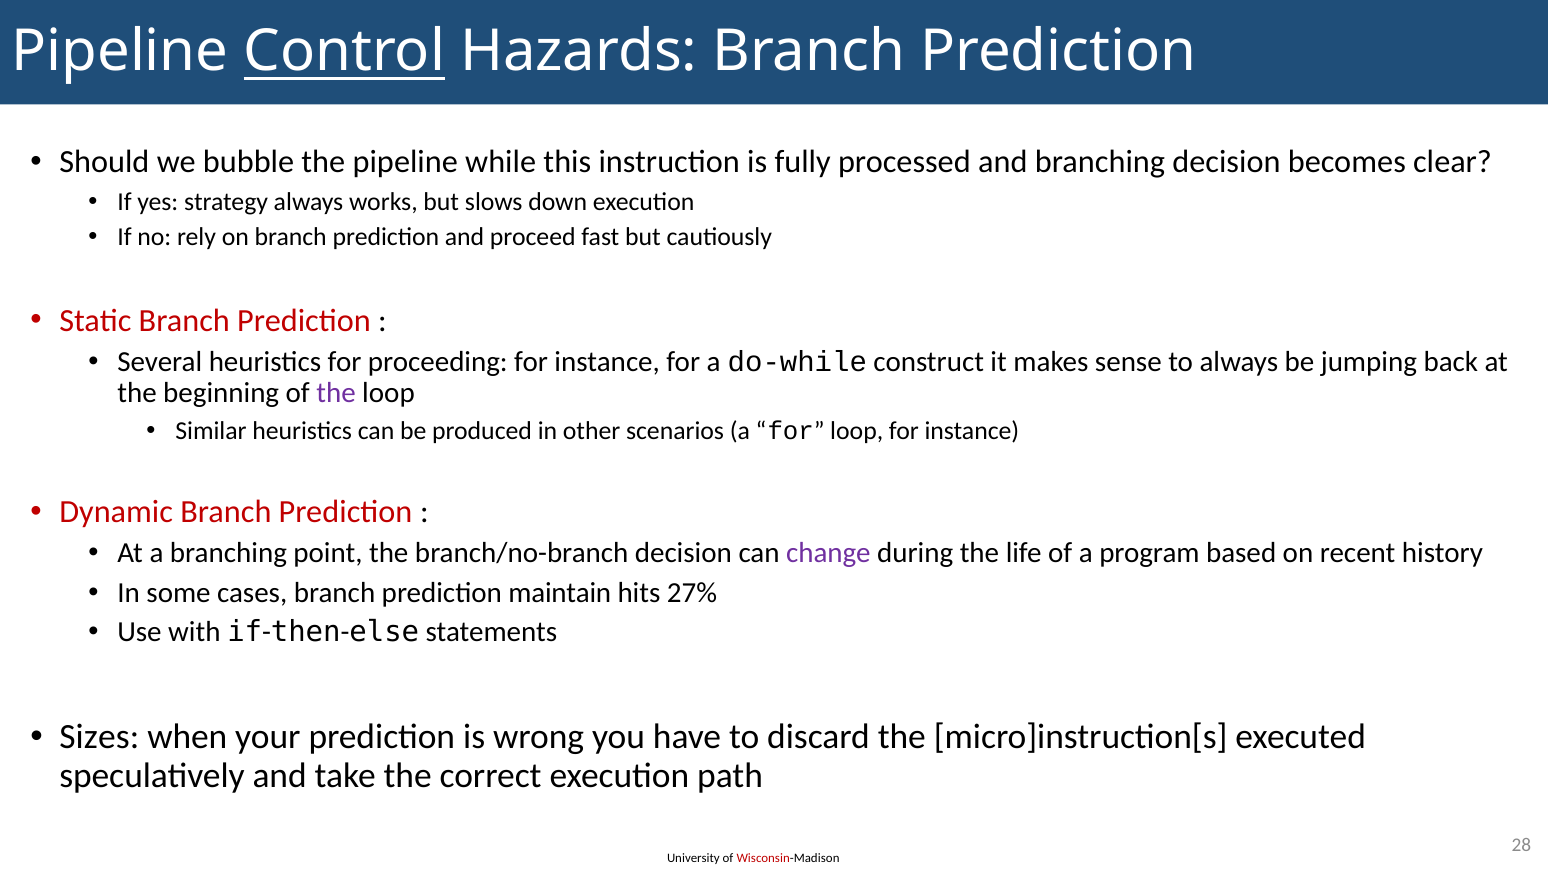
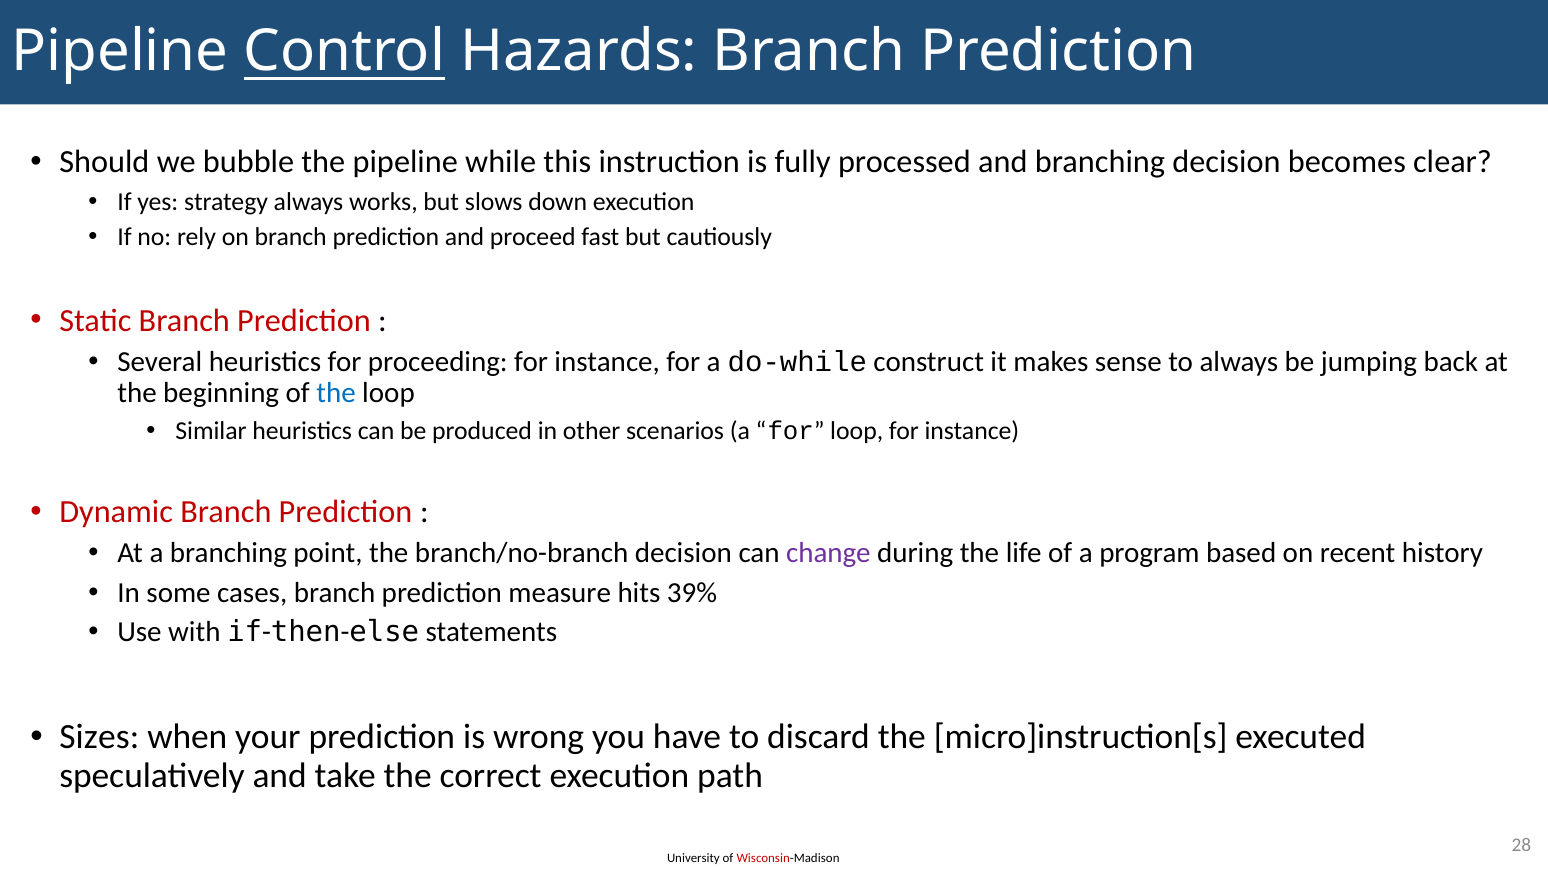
the colour: purple -> blue (336, 393)
maintain: maintain -> measure (560, 593)
27%: 27% -> 39% (692, 593)
